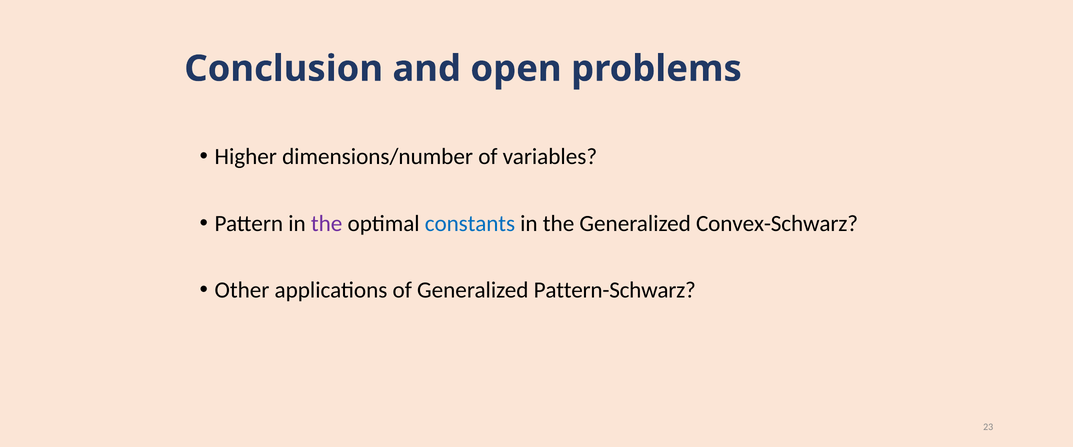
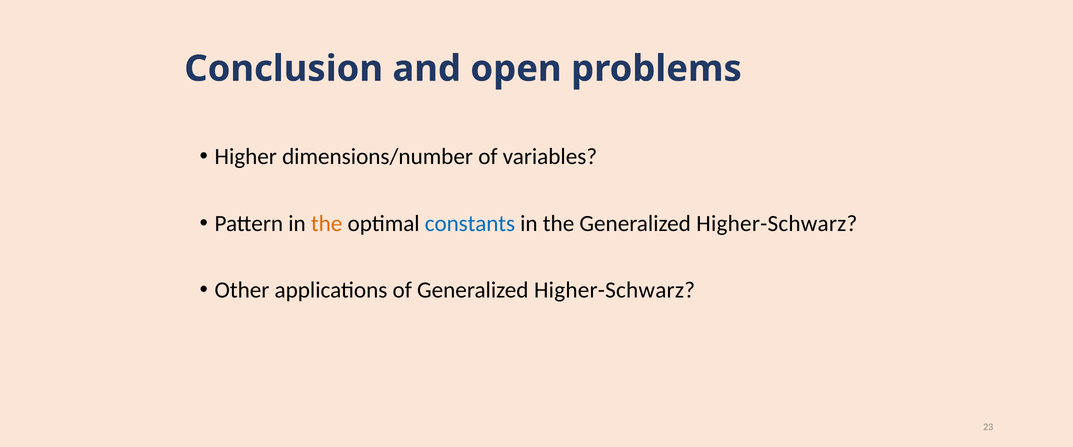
the colour: purple -> orange (327, 223)
the Generalized Convex-Schwarz: Convex-Schwarz -> Higher-Schwarz (777, 223)
of Generalized Pattern-Schwarz: Pattern-Schwarz -> Higher-Schwarz (615, 290)
